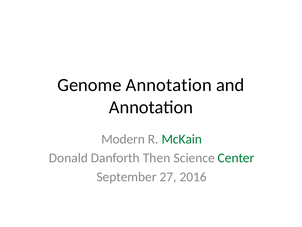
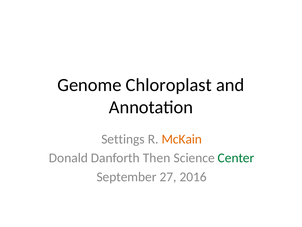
Genome Annotation: Annotation -> Chloroplast (169, 85)
Modern: Modern -> Settings (123, 139)
McKain colour: green -> orange (182, 139)
